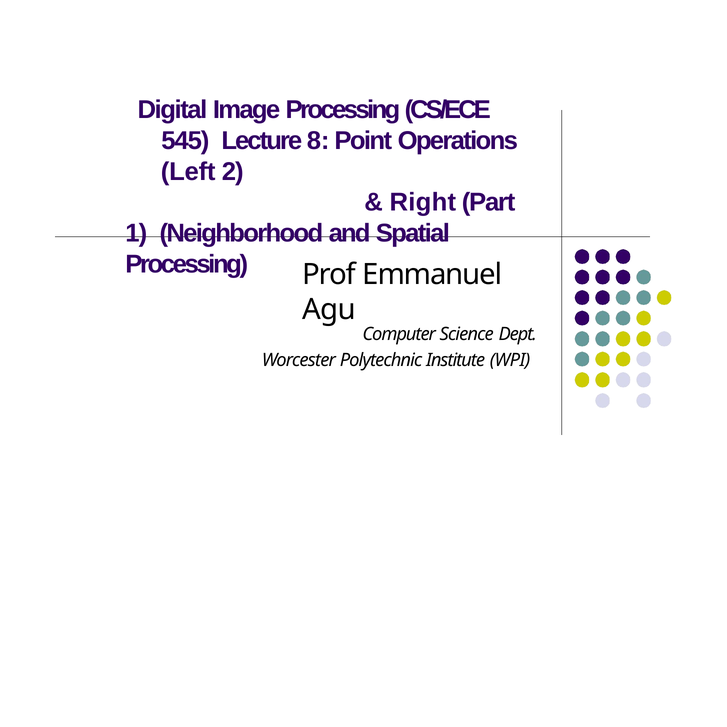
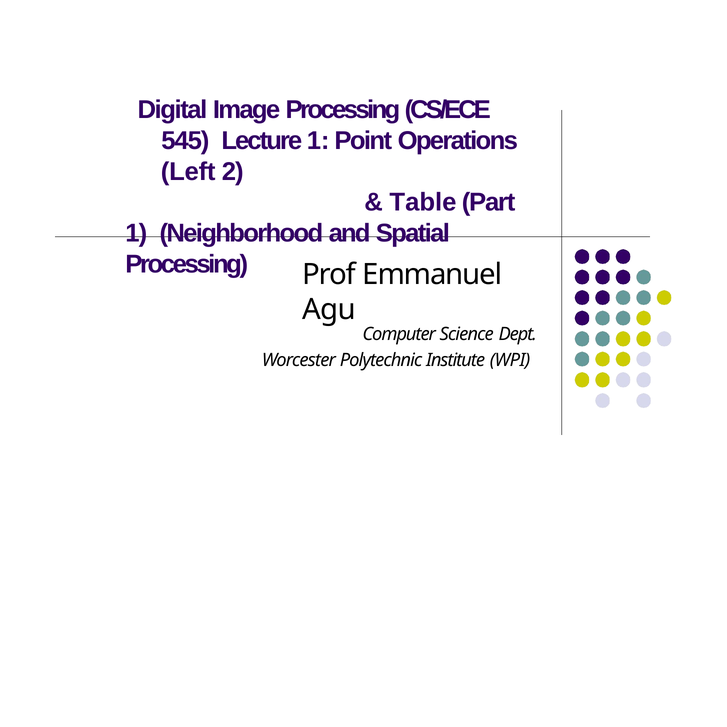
Lecture 8: 8 -> 1 (318, 141)
Right: Right -> Table (423, 202)
